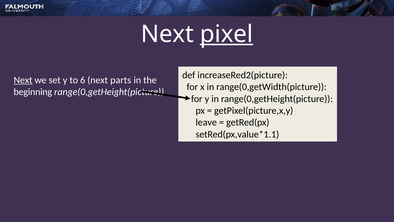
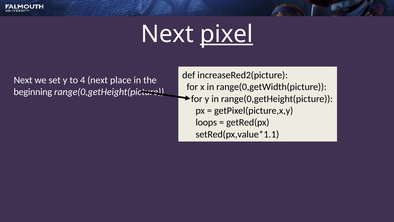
Next underline: present -> none (23, 80)
6: 6 -> 4 (83, 80)
parts: parts -> place (121, 80)
leave: leave -> loops (206, 122)
